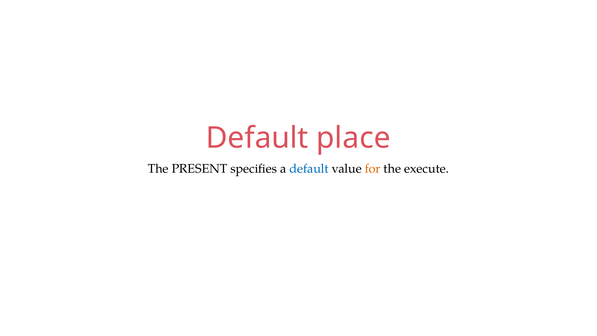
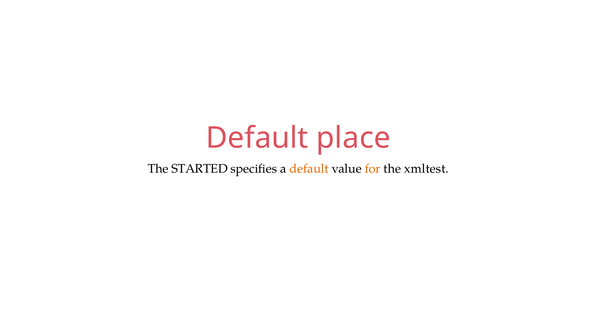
PRESENT: PRESENT -> STARTED (200, 169)
default colour: blue -> orange (309, 169)
execute: execute -> xmltest (427, 169)
